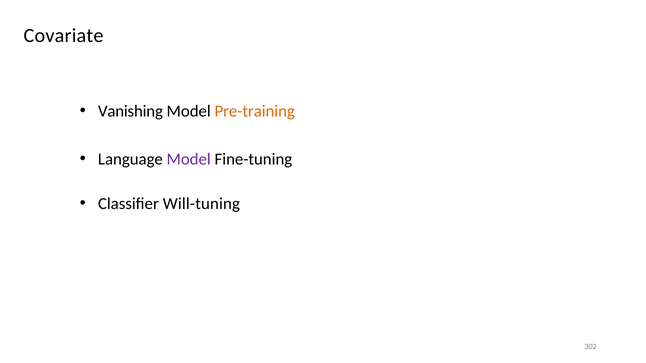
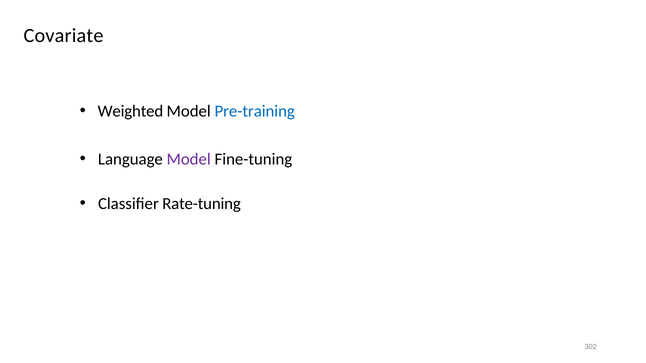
Vanishing: Vanishing -> Weighted (130, 112)
Pre-training colour: orange -> blue (255, 112)
Will-tuning: Will-tuning -> Rate-tuning (202, 204)
